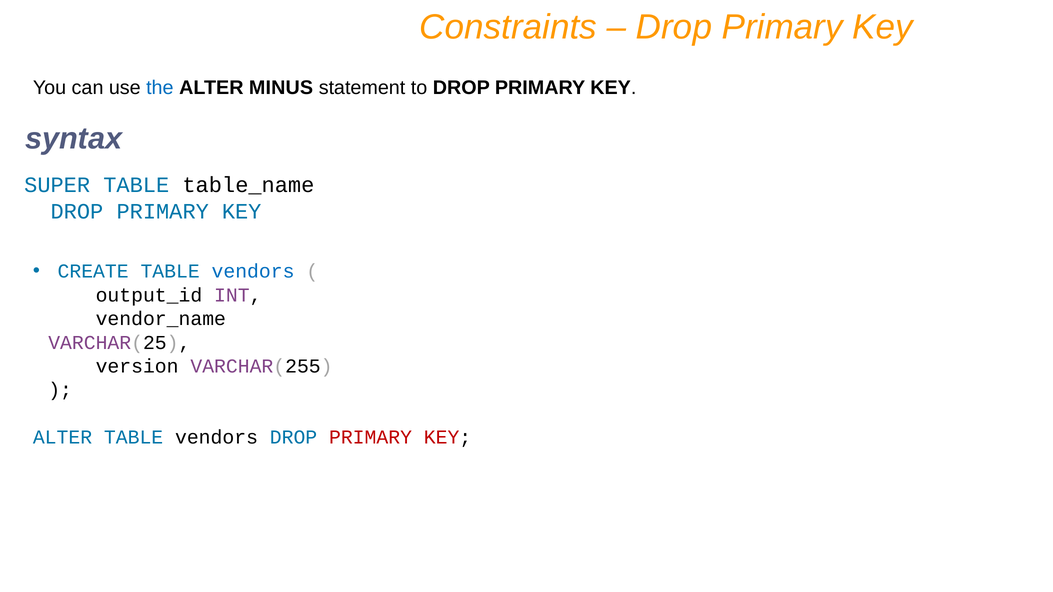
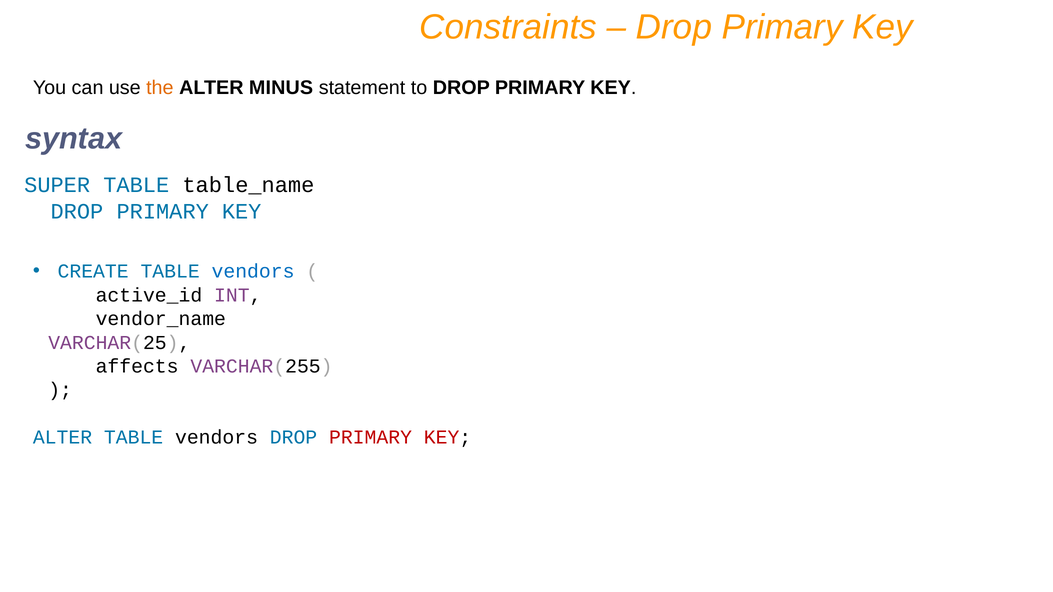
the colour: blue -> orange (160, 88)
output_id: output_id -> active_id (149, 295)
version: version -> affects (137, 366)
